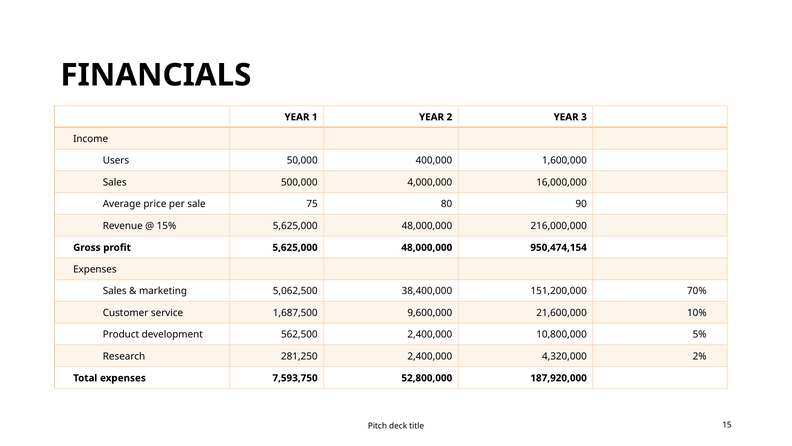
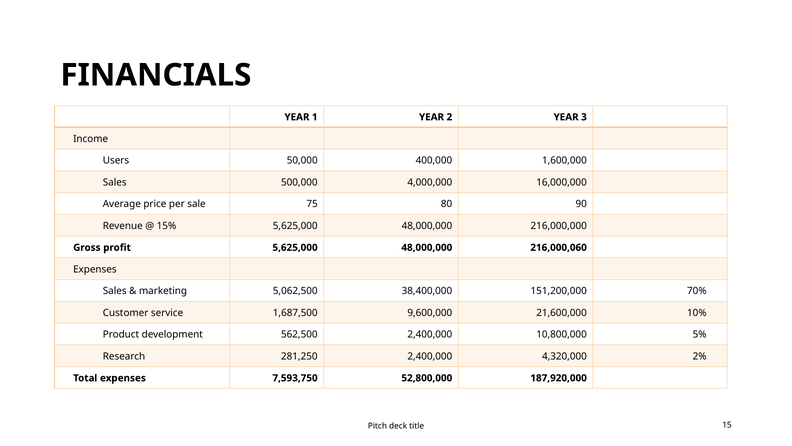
950,474,154: 950,474,154 -> 216,000,060 (559, 247)
